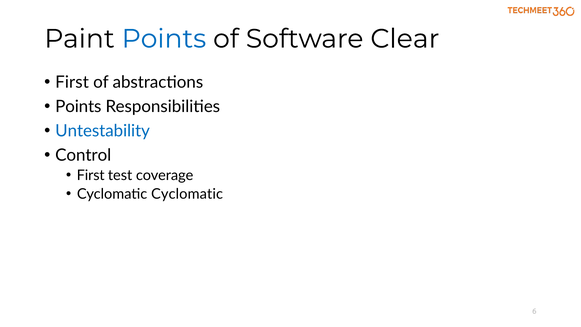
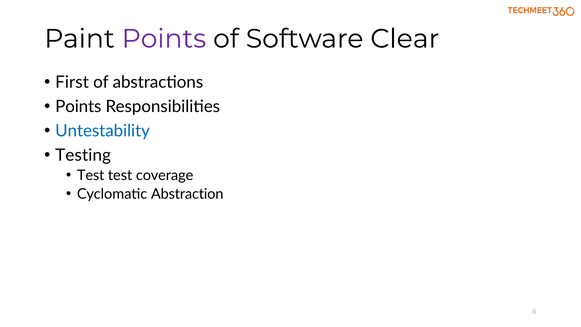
Points colour: blue -> purple (164, 39)
Control: Control -> Testing (83, 155)
First: First -> Test (91, 175)
Cyclomatic Cyclomatic: Cyclomatic -> Abstraction (187, 194)
